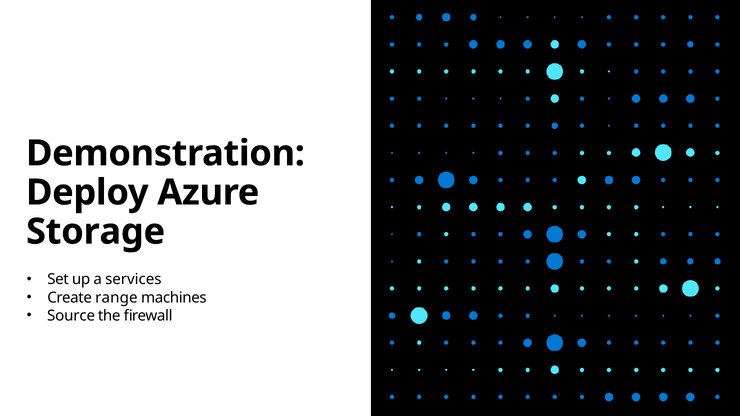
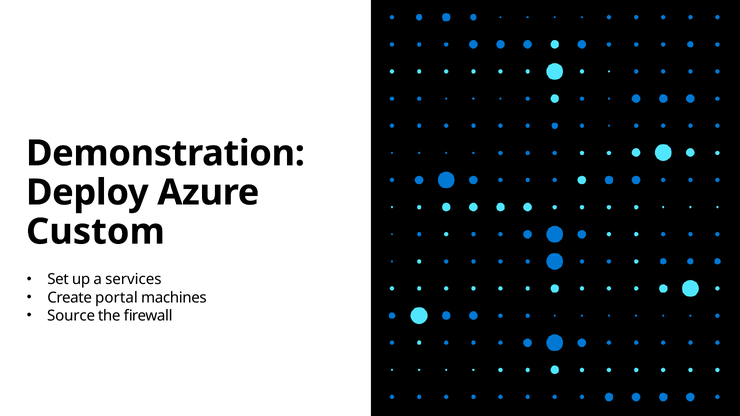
Storage: Storage -> Custom (95, 232)
range: range -> portal (116, 298)
